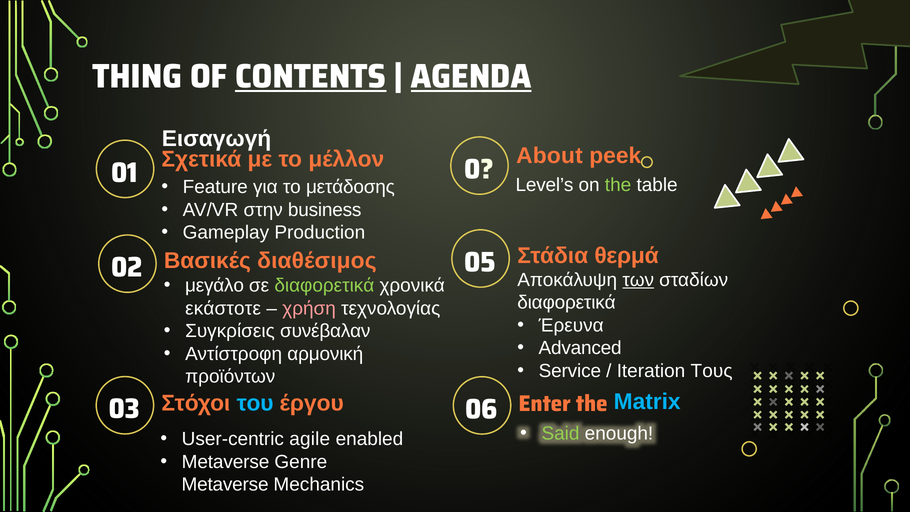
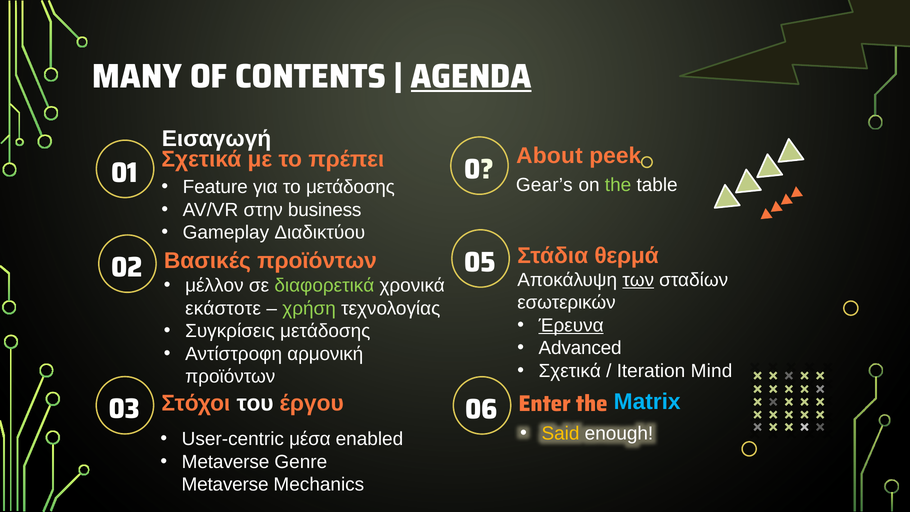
THING: THING -> MANY (137, 76)
CONTENTS underline: present -> none (311, 76)
μέλλον: μέλλον -> πρέπει (346, 159)
Level’s: Level’s -> Gear’s (544, 185)
Production: Production -> Διαδικτύου (320, 233)
Βασικές διαθέσιμος: διαθέσιμος -> προϊόντων (317, 261)
μεγάλο: μεγάλο -> μέλλον (214, 285)
διαφορετικά: διαφορετικά -> εσωτερικών (566, 303)
χρήση colour: pink -> light green (309, 308)
Έρευνα underline: none -> present (571, 325)
Συγκρίσεις συνέβαλαν: συνέβαλαν -> μετάδοσης (325, 331)
Service: Service -> Σχετικά (570, 371)
Τους: Τους -> Mind (712, 371)
του colour: light blue -> white (255, 403)
Said colour: light green -> yellow (560, 433)
agile: agile -> μέσα (310, 439)
